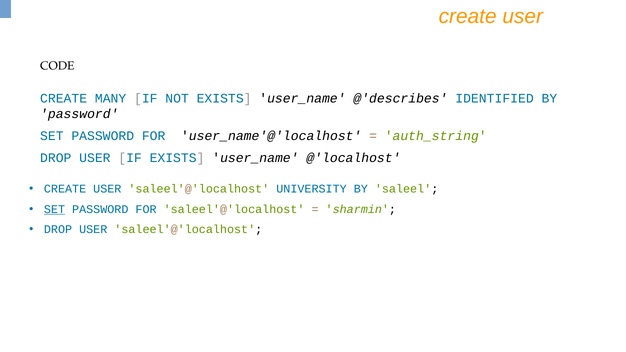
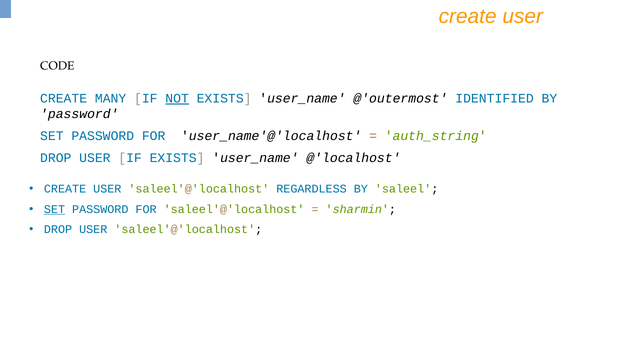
NOT underline: none -> present (177, 98)
@'describes: @'describes -> @'outermost (400, 98)
UNIVERSITY: UNIVERSITY -> REGARDLESS (312, 189)
